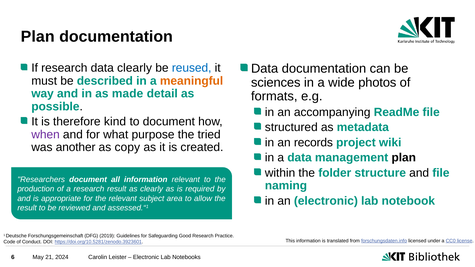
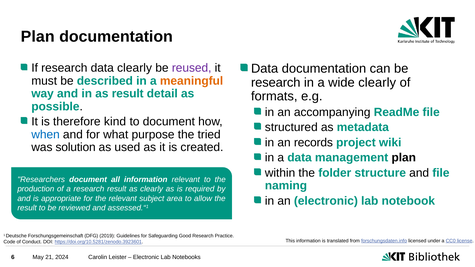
reused colour: blue -> purple (192, 68)
sciences: sciences -> research (276, 83)
wide photos: photos -> clearly (377, 83)
as made: made -> result (128, 94)
when colour: purple -> blue (46, 135)
another: another -> solution (76, 147)
copy: copy -> used (127, 147)
